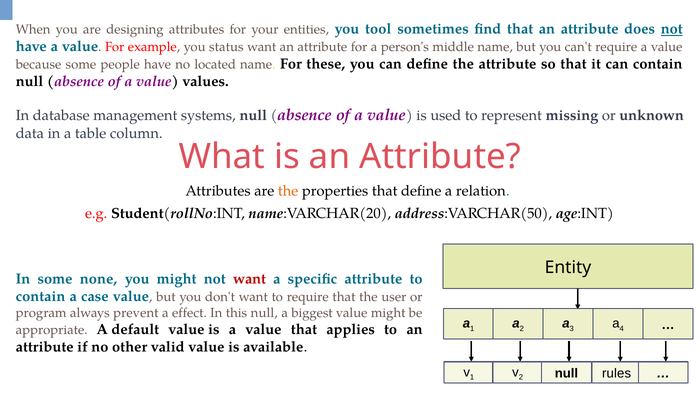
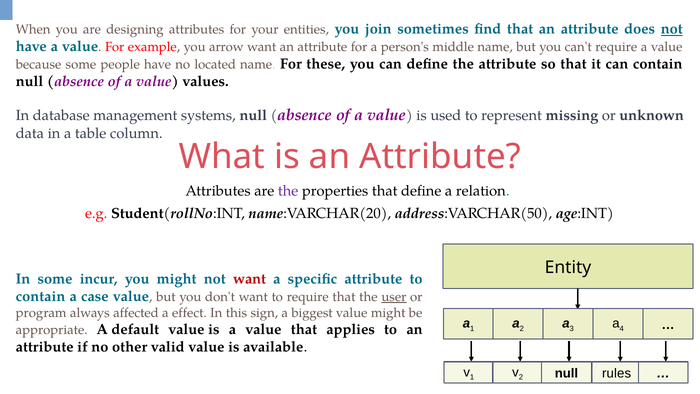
tool: tool -> join (378, 29)
status: status -> arrow (226, 47)
the colour: orange -> purple (288, 191)
none: none -> incur (99, 279)
user underline: none -> present (394, 297)
prevent: prevent -> affected (136, 313)
this null: null -> sign (264, 313)
